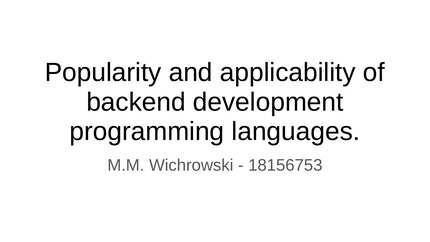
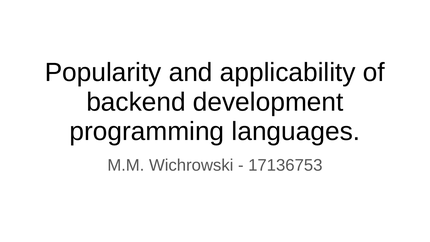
18156753: 18156753 -> 17136753 (285, 165)
